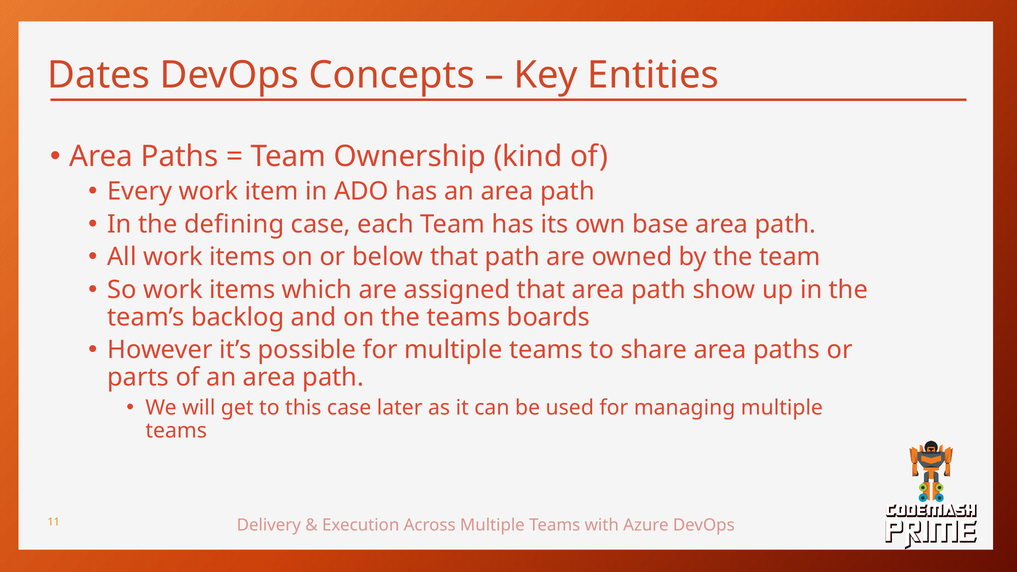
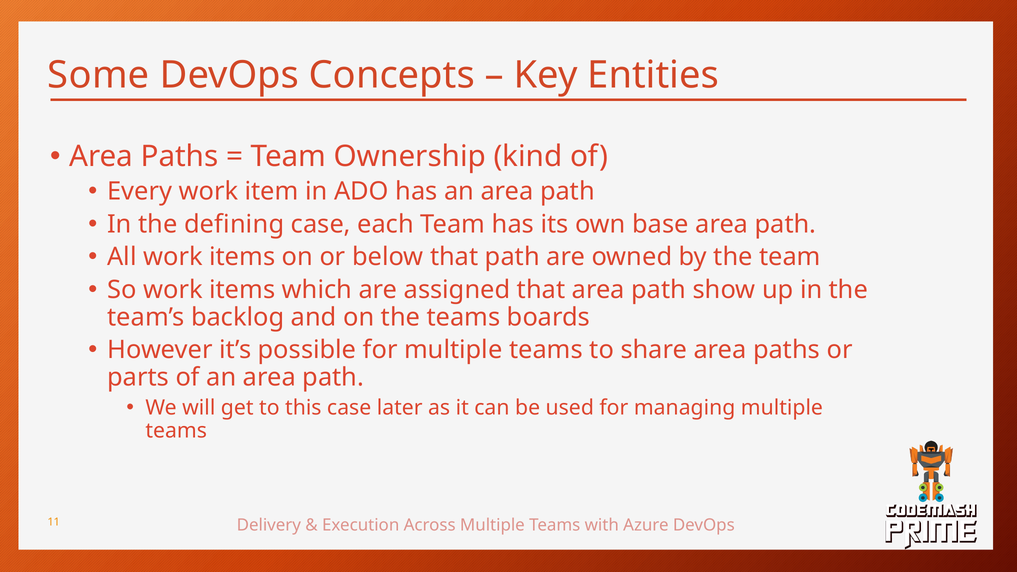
Dates: Dates -> Some (98, 75)
